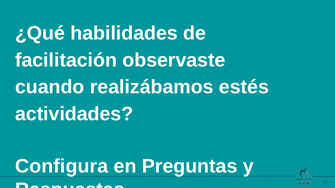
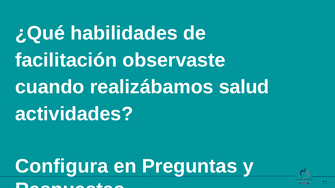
estés: estés -> salud (244, 87)
